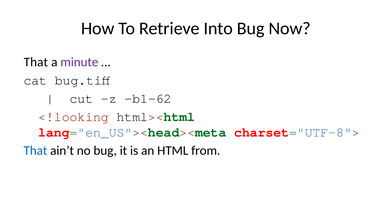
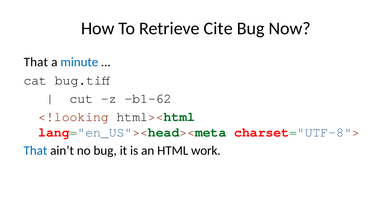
Into: Into -> Cite (218, 28)
minute colour: purple -> blue (79, 62)
from: from -> work (206, 151)
